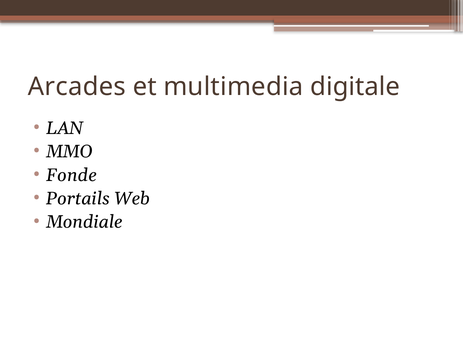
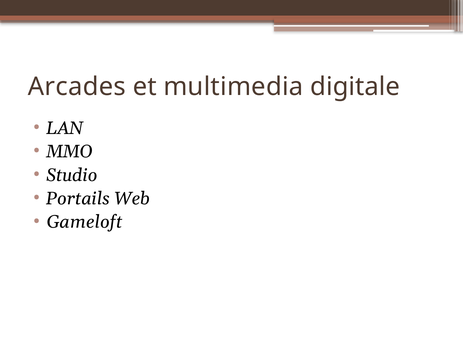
Fonde: Fonde -> Studio (72, 175)
Mondiale: Mondiale -> Gameloft (84, 222)
